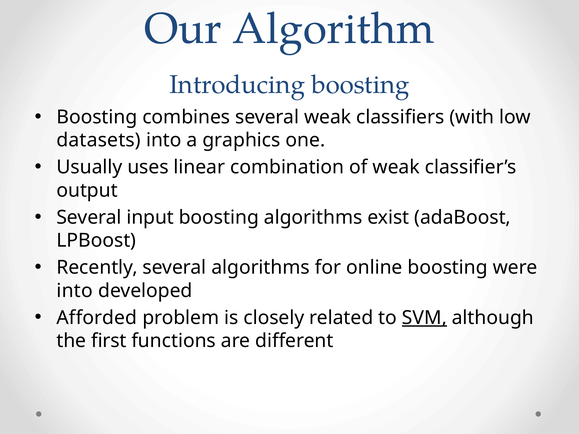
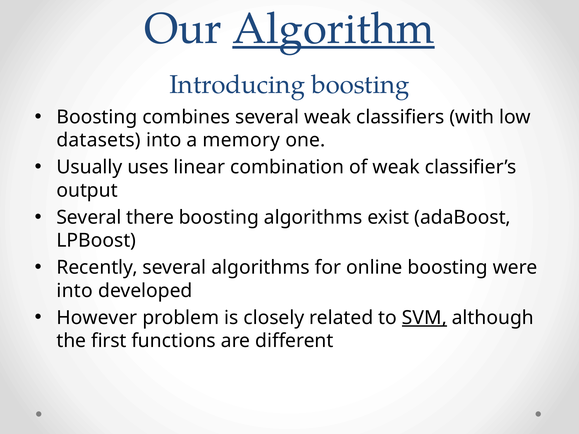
Algorithm underline: none -> present (333, 29)
graphics: graphics -> memory (241, 140)
input: input -> there (150, 218)
Afforded: Afforded -> However (97, 318)
